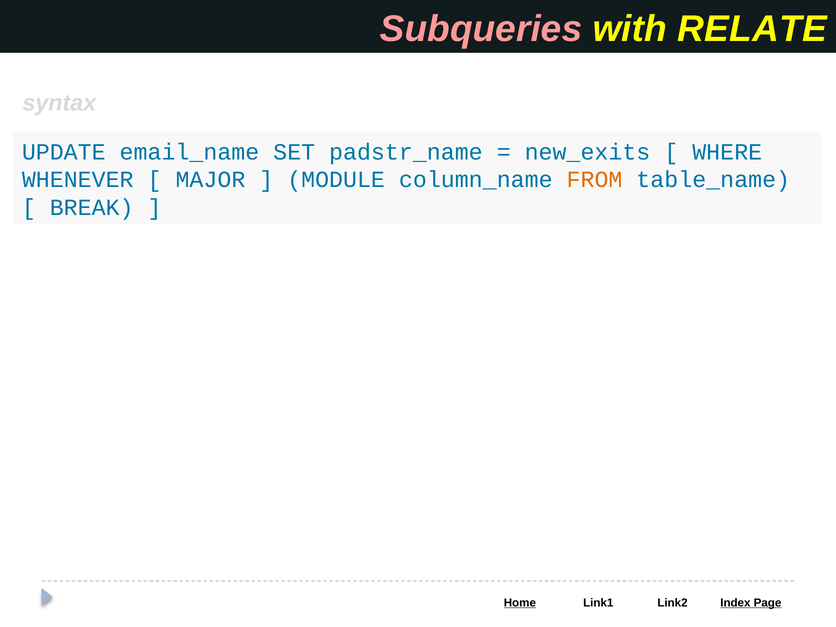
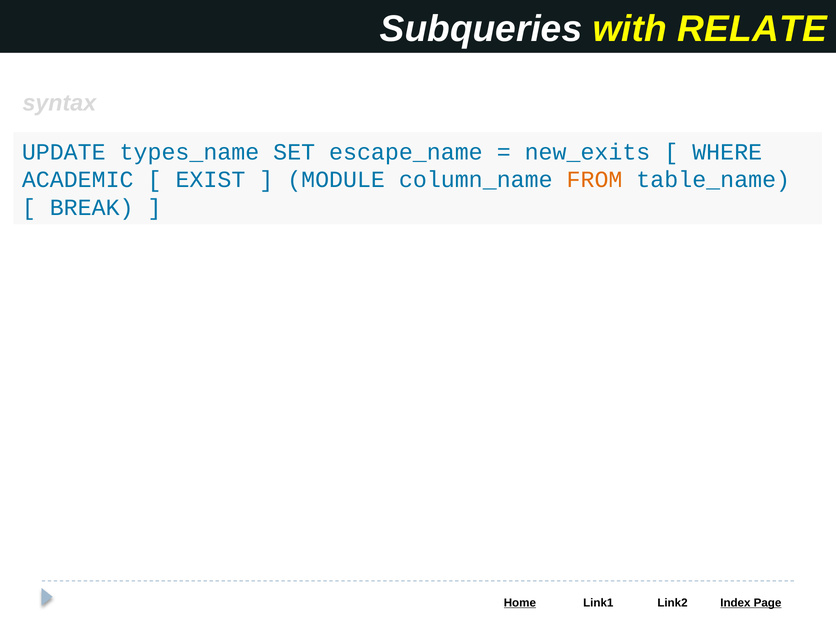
Subqueries colour: pink -> white (481, 29)
email_name: email_name -> types_name (189, 152)
padstr_name: padstr_name -> escape_name (406, 152)
WHENEVER: WHENEVER -> ACADEMIC (78, 180)
MAJOR: MAJOR -> EXIST (210, 180)
